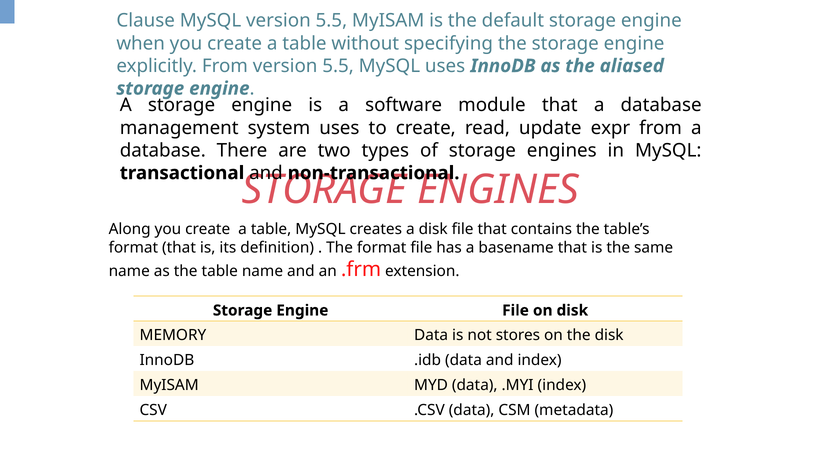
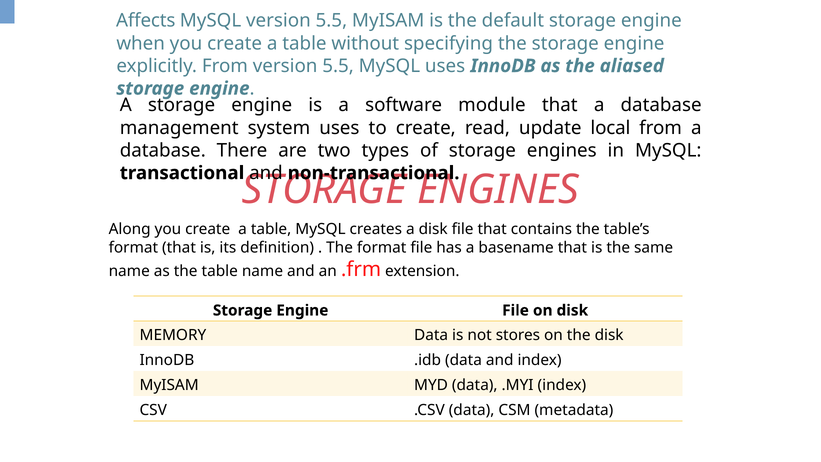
Clause: Clause -> Affects (146, 21)
expr: expr -> local (610, 128)
